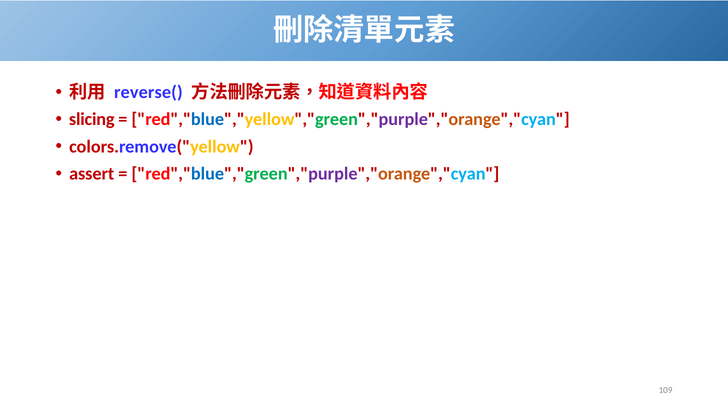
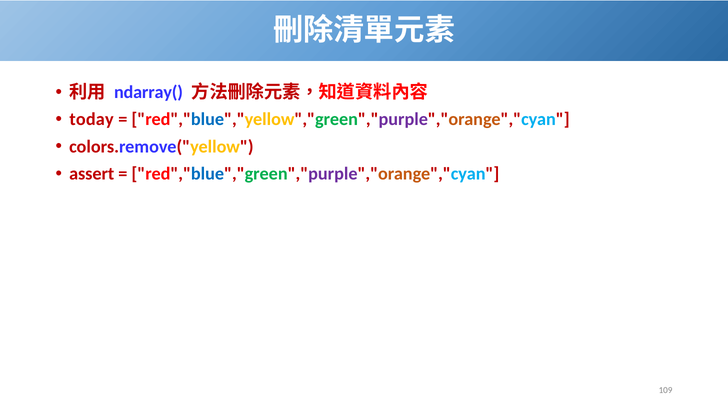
reverse(: reverse( -> ndarray( (148, 92)
slicing: slicing -> today (92, 120)
